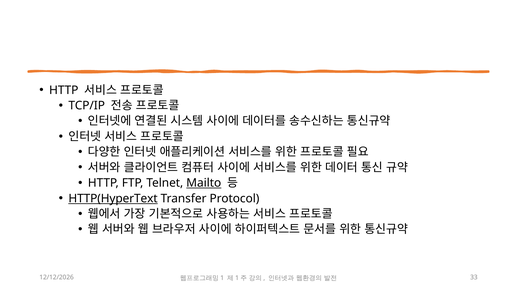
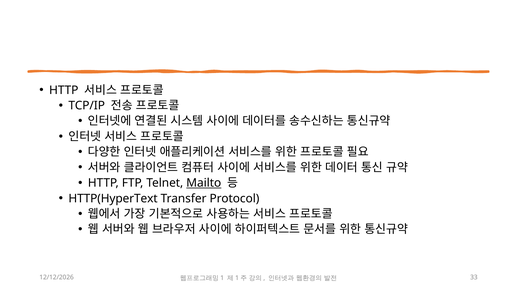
HTTP(HyperText underline: present -> none (113, 198)
